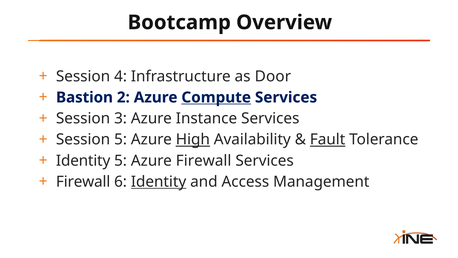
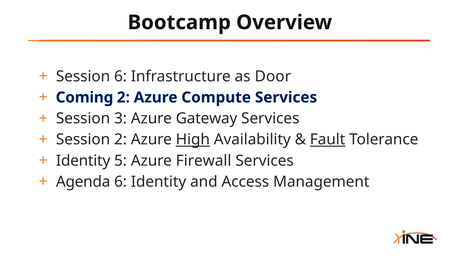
Session 4: 4 -> 6 (121, 76)
Bastion: Bastion -> Coming (84, 97)
Compute underline: present -> none (216, 97)
Instance: Instance -> Gateway (207, 118)
Session 5: 5 -> 2 (121, 139)
Firewall: Firewall -> Agenda (83, 182)
Identity underline: present -> none (159, 182)
